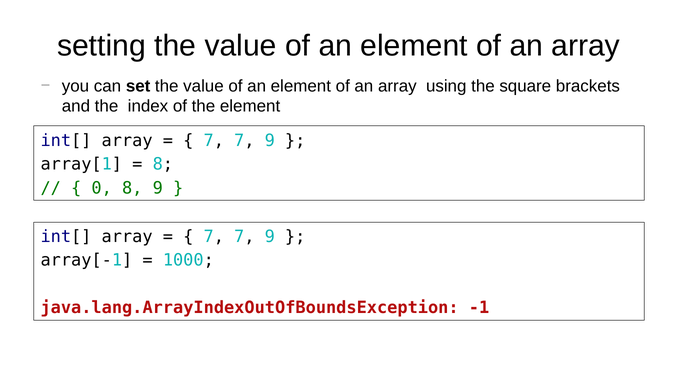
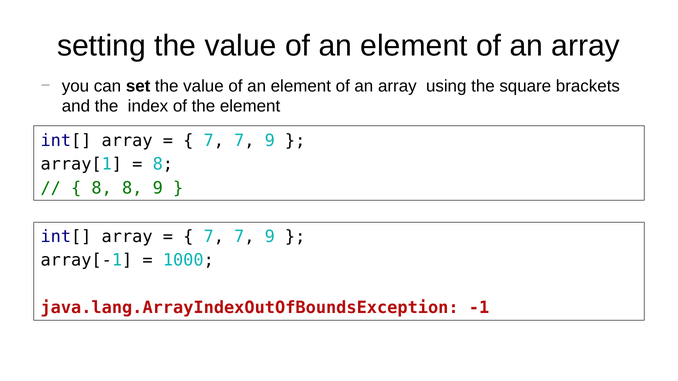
0: 0 -> 8 (102, 188)
